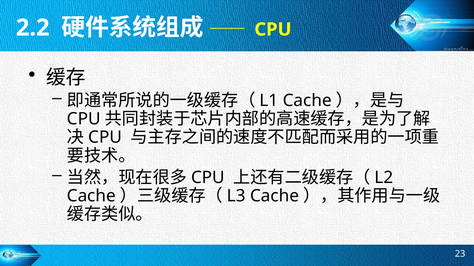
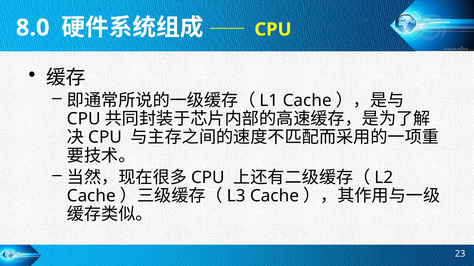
2.2: 2.2 -> 8.0 (33, 28)
